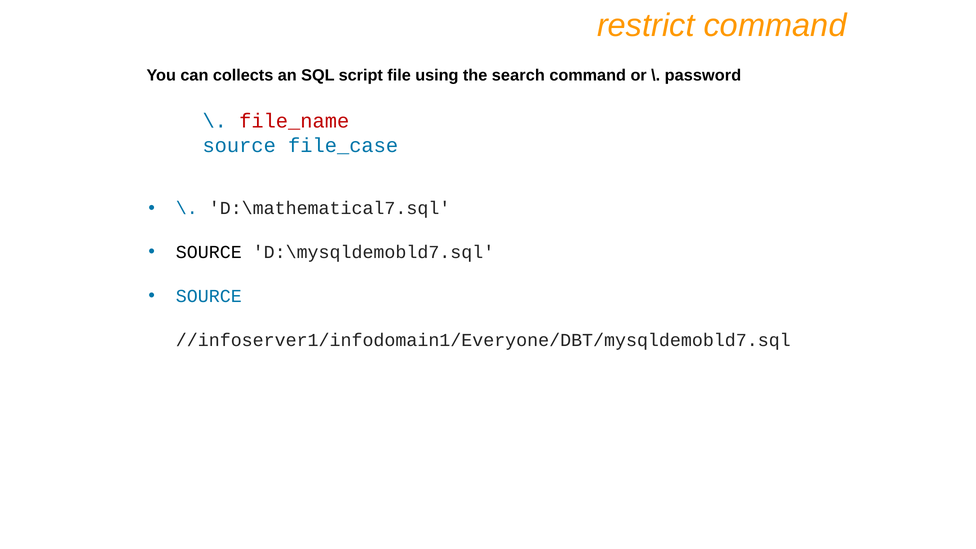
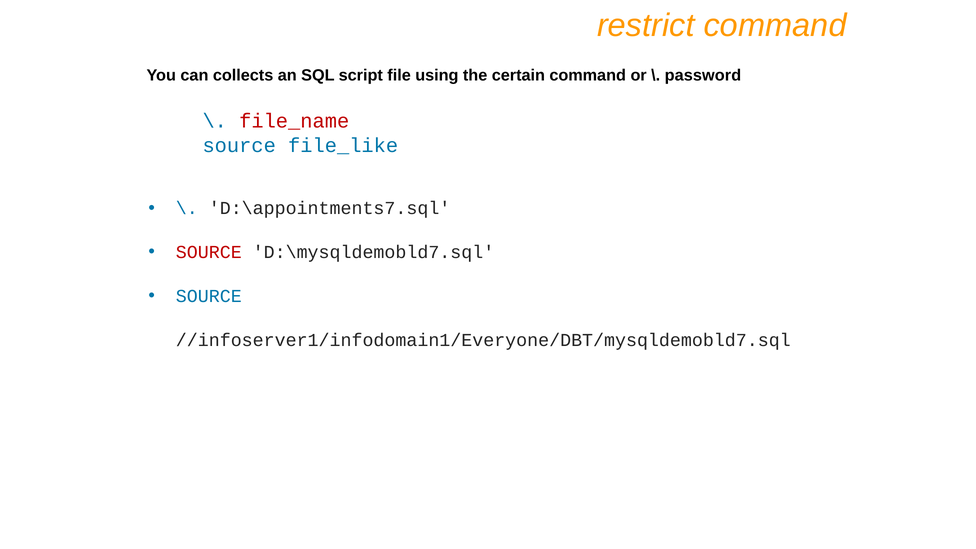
search: search -> certain (518, 76)
file_case: file_case -> file_like (343, 145)
D:\mathematical7.sql: D:\mathematical7.sql -> D:\appointments7.sql (330, 208)
SOURCE colour: black -> red (209, 252)
